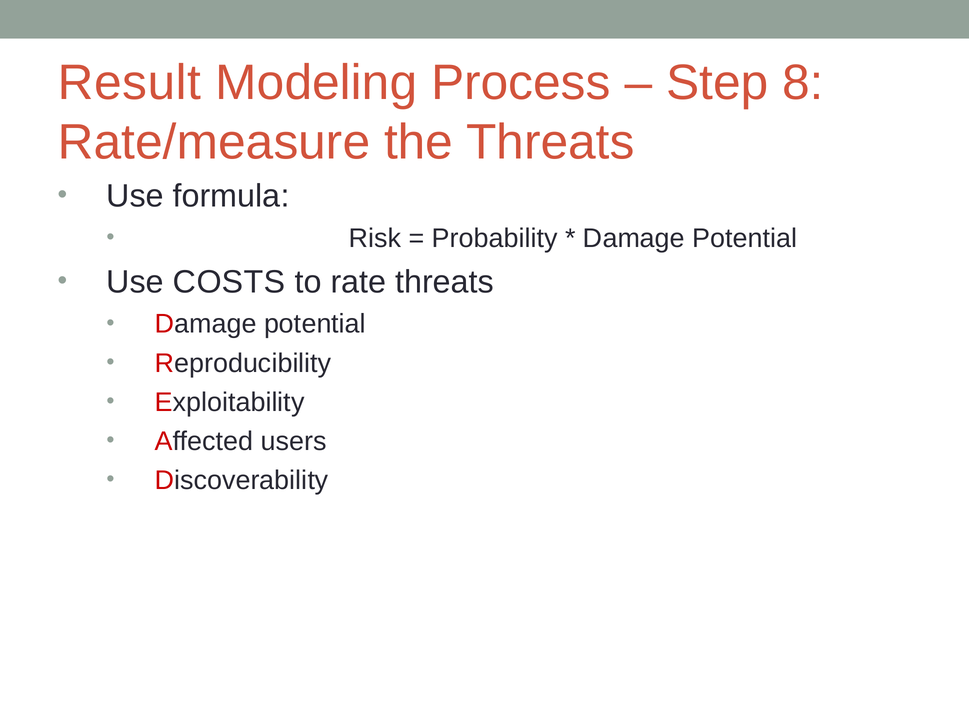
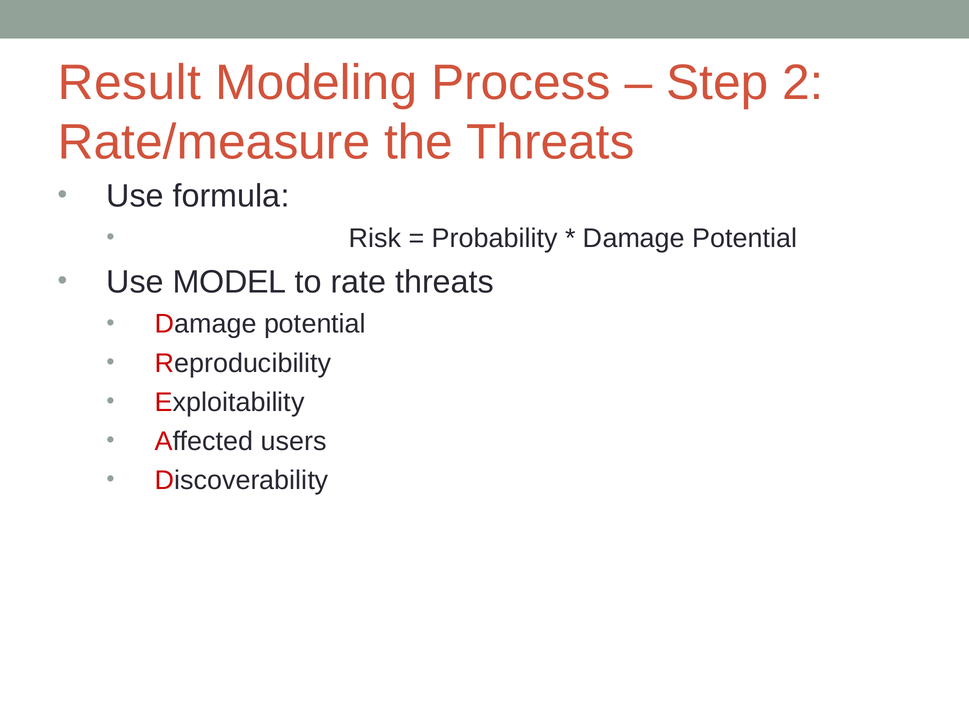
8: 8 -> 2 (803, 83)
COSTS: COSTS -> MODEL (229, 282)
